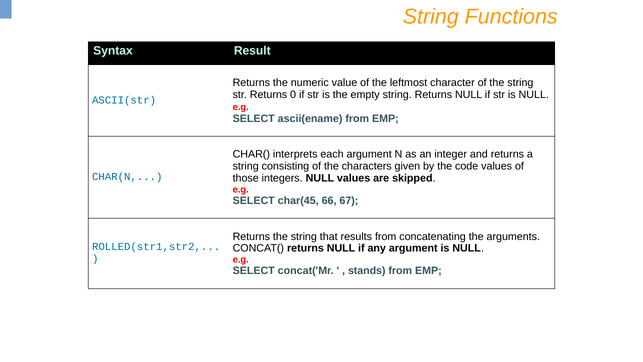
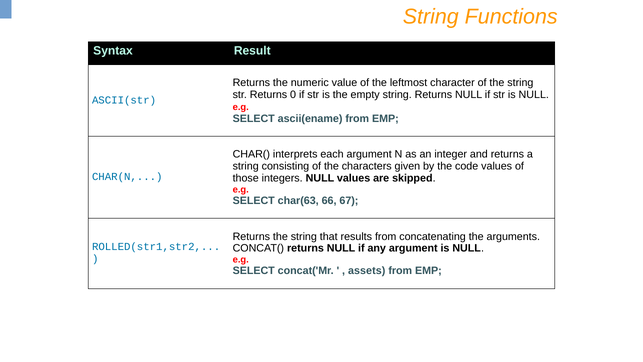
char(45: char(45 -> char(63 (298, 201)
stands: stands -> assets (367, 271)
